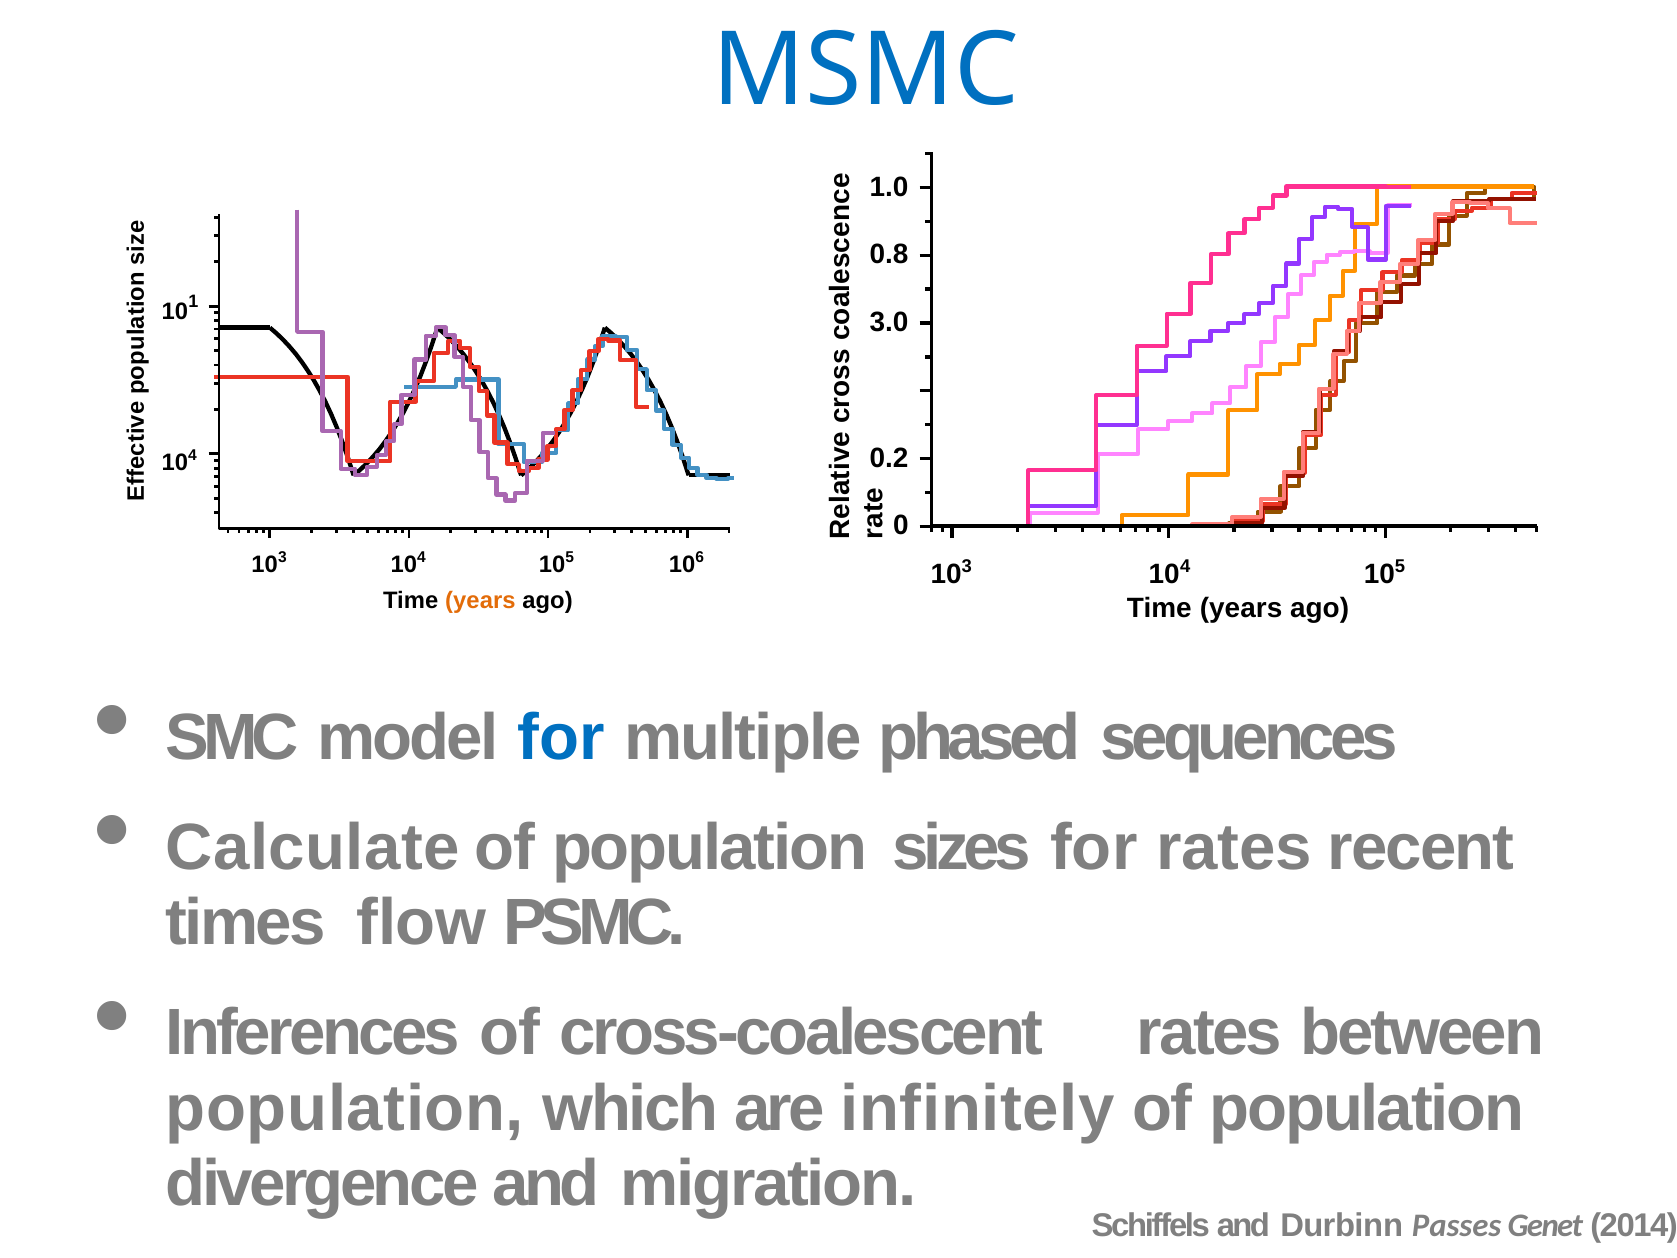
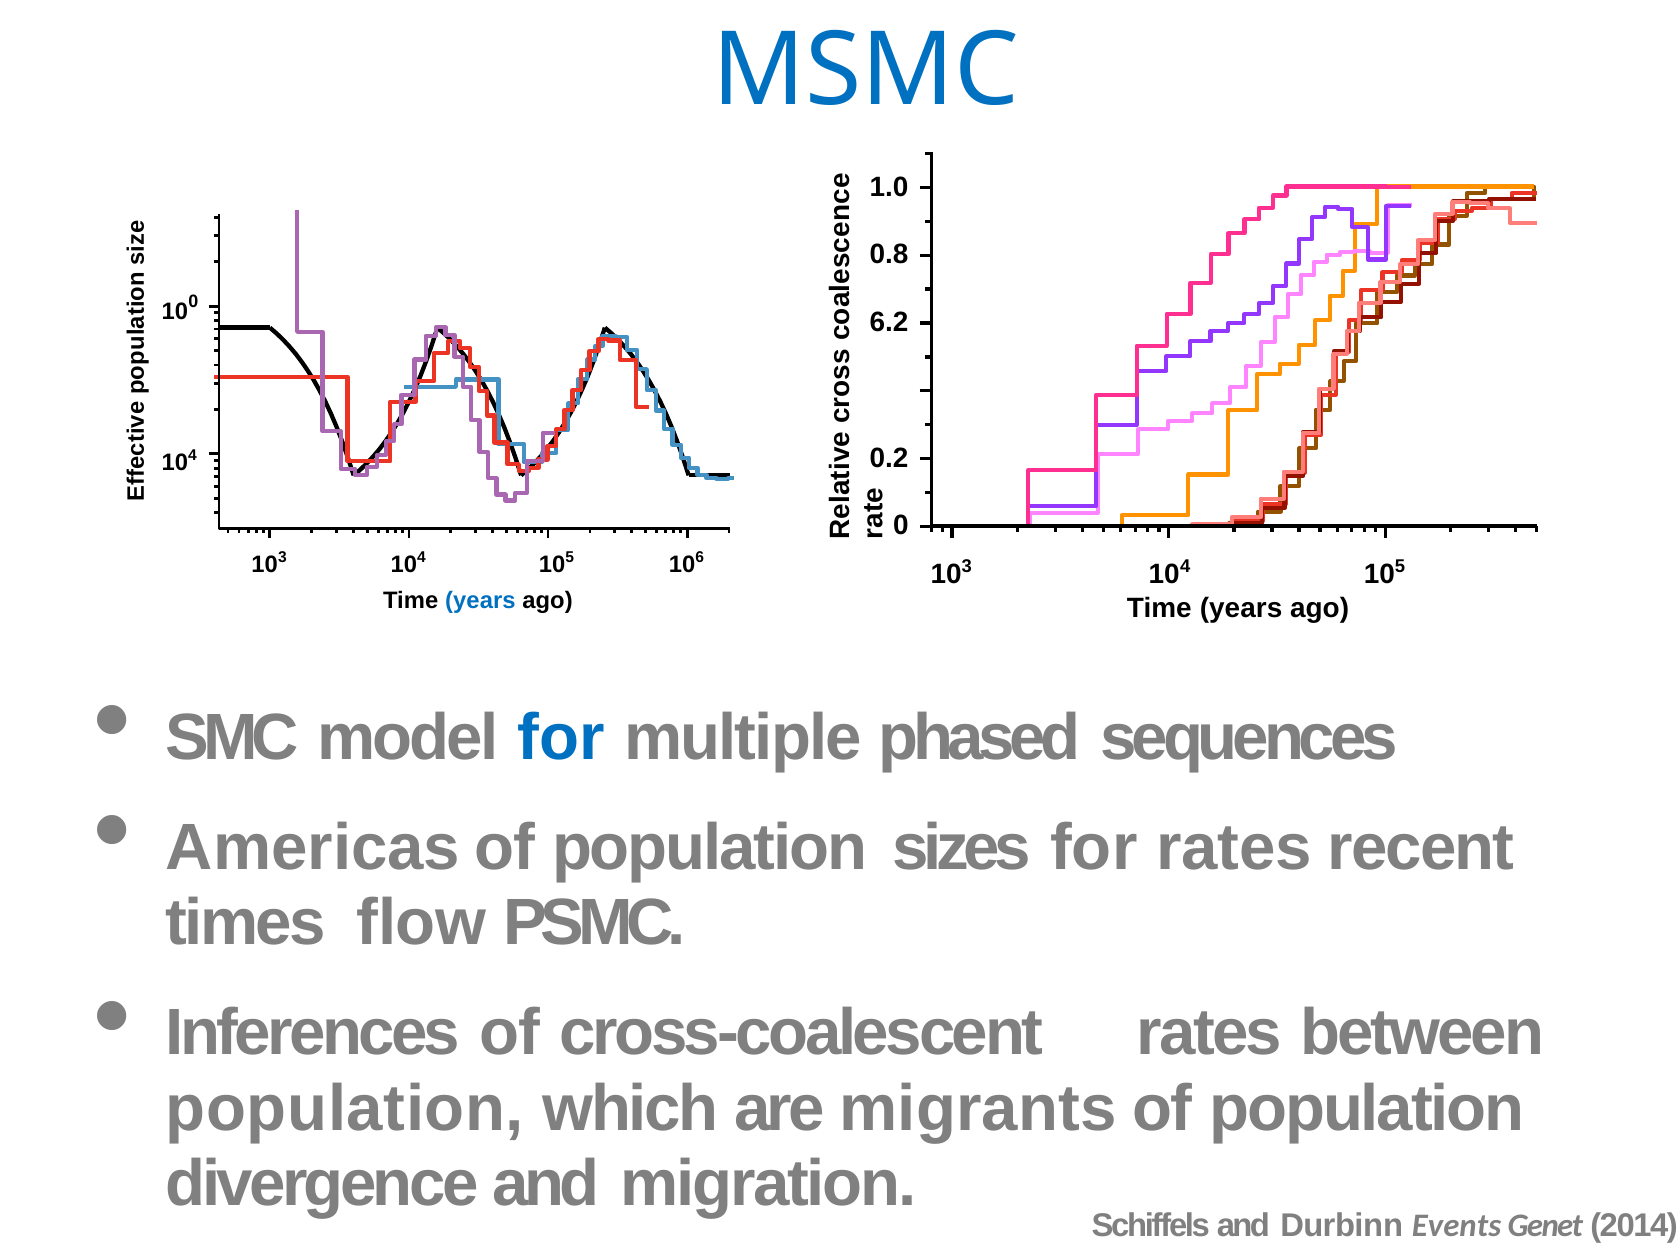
10 1: 1 -> 0 (193, 301)
3.0: 3.0 -> 6.2 (889, 322)
years colour: orange -> blue (480, 600)
Calculate: Calculate -> Americas (313, 848)
infinitely: infinitely -> migrants (978, 1108)
Passes: Passes -> Events (1457, 1225)
